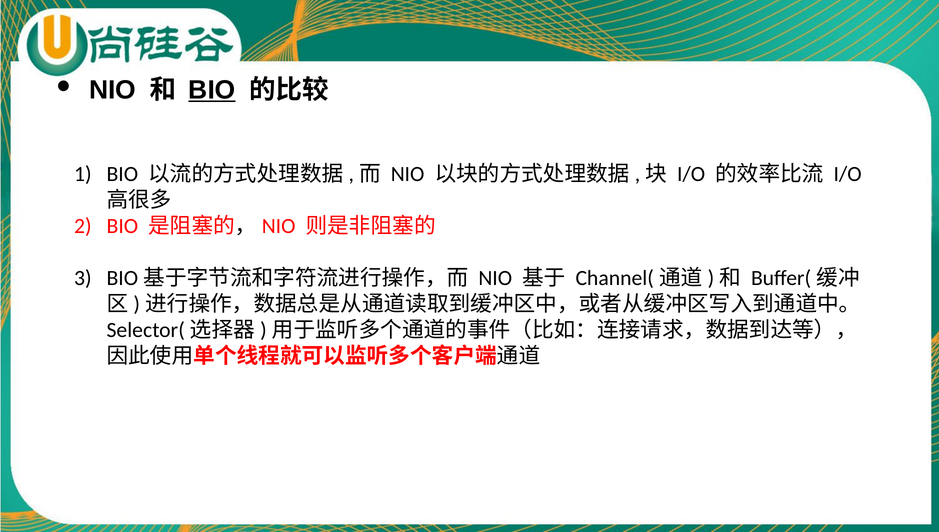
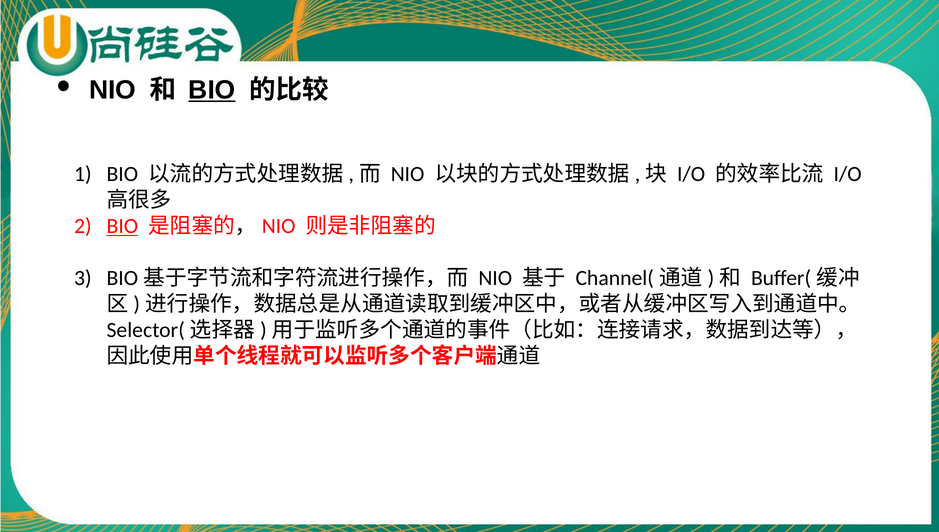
BIO underline: none -> present (122, 227)
